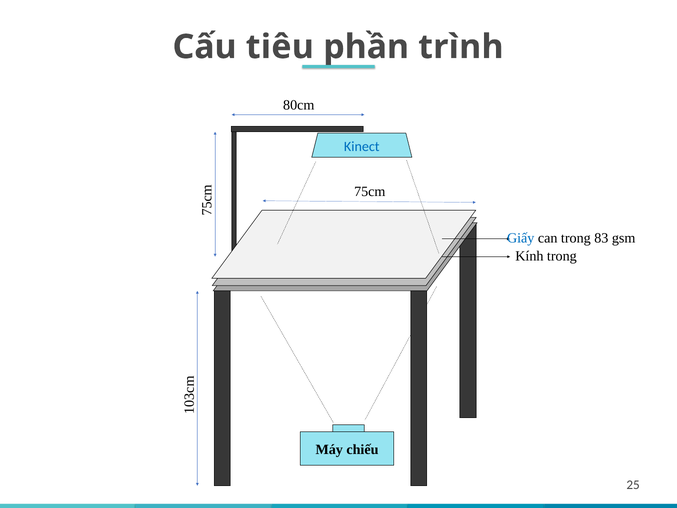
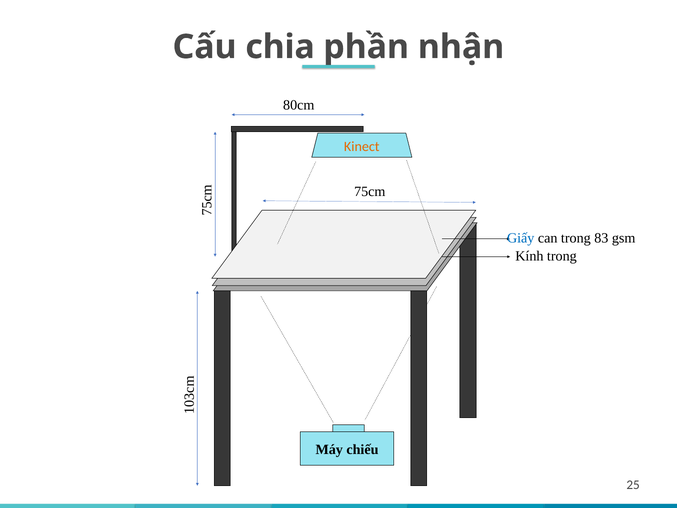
tiêu: tiêu -> chia (280, 47)
trình: trình -> nhận (461, 47)
Kinect colour: blue -> orange (362, 147)
